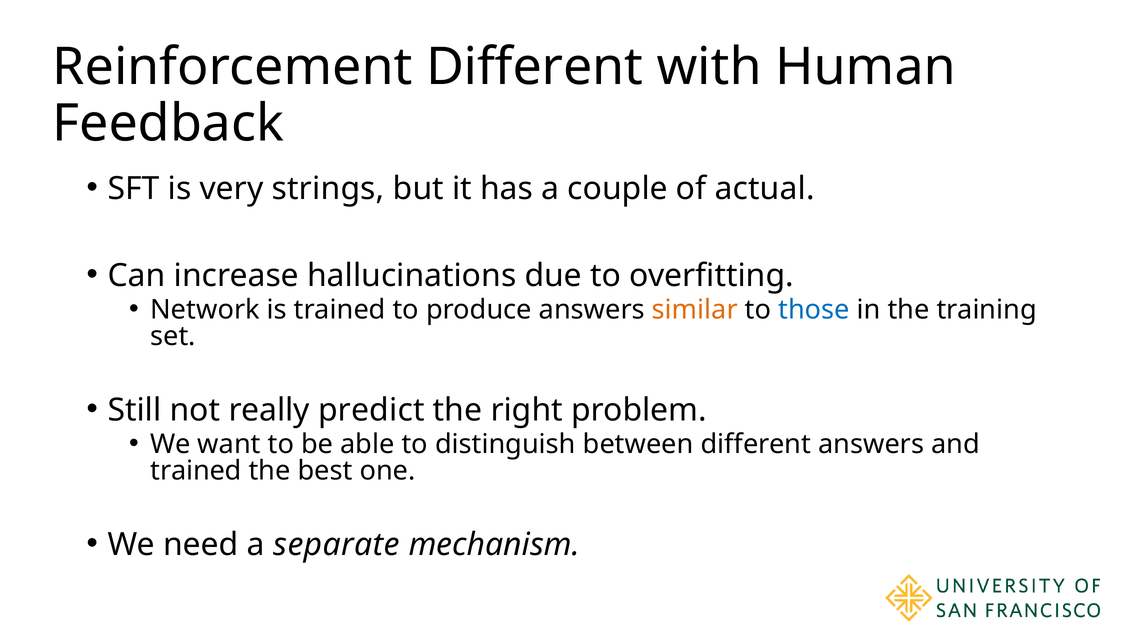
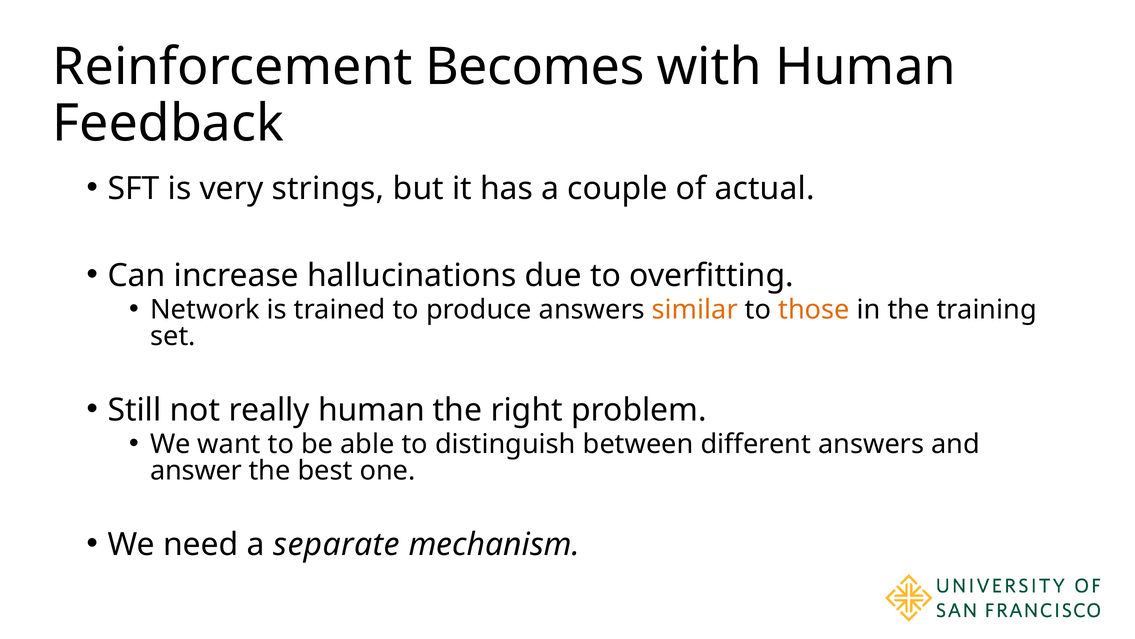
Reinforcement Different: Different -> Becomes (535, 67)
those colour: blue -> orange (814, 310)
really predict: predict -> human (371, 410)
trained: trained -> answer (196, 470)
